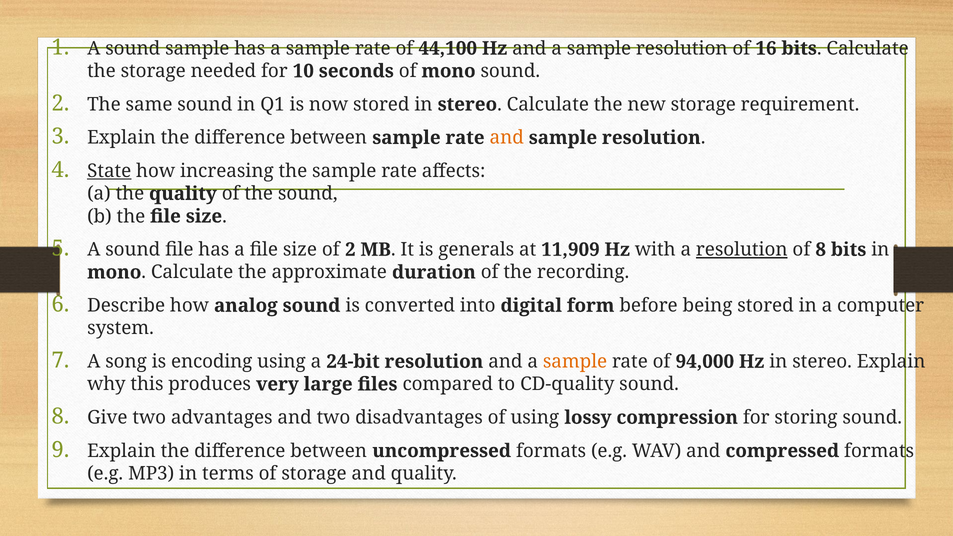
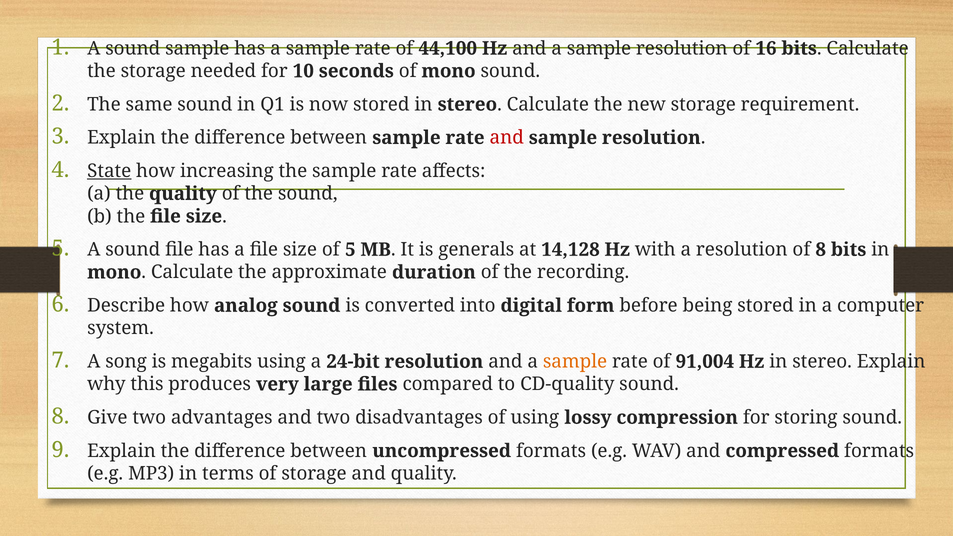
and colour: orange -> red (507, 138)
of 2: 2 -> 5 (350, 250)
11,909: 11,909 -> 14,128 (570, 250)
resolution underline: present -> none (742, 250)
encoding: encoding -> megabits (212, 362)
94,000: 94,000 -> 91,004 (705, 362)
